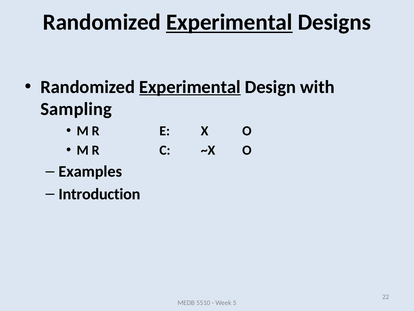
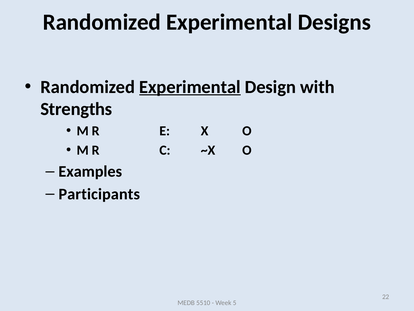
Experimental underline: present -> none (229, 22)
Sampling: Sampling -> Strengths (76, 109)
Introduction: Introduction -> Participants (99, 194)
